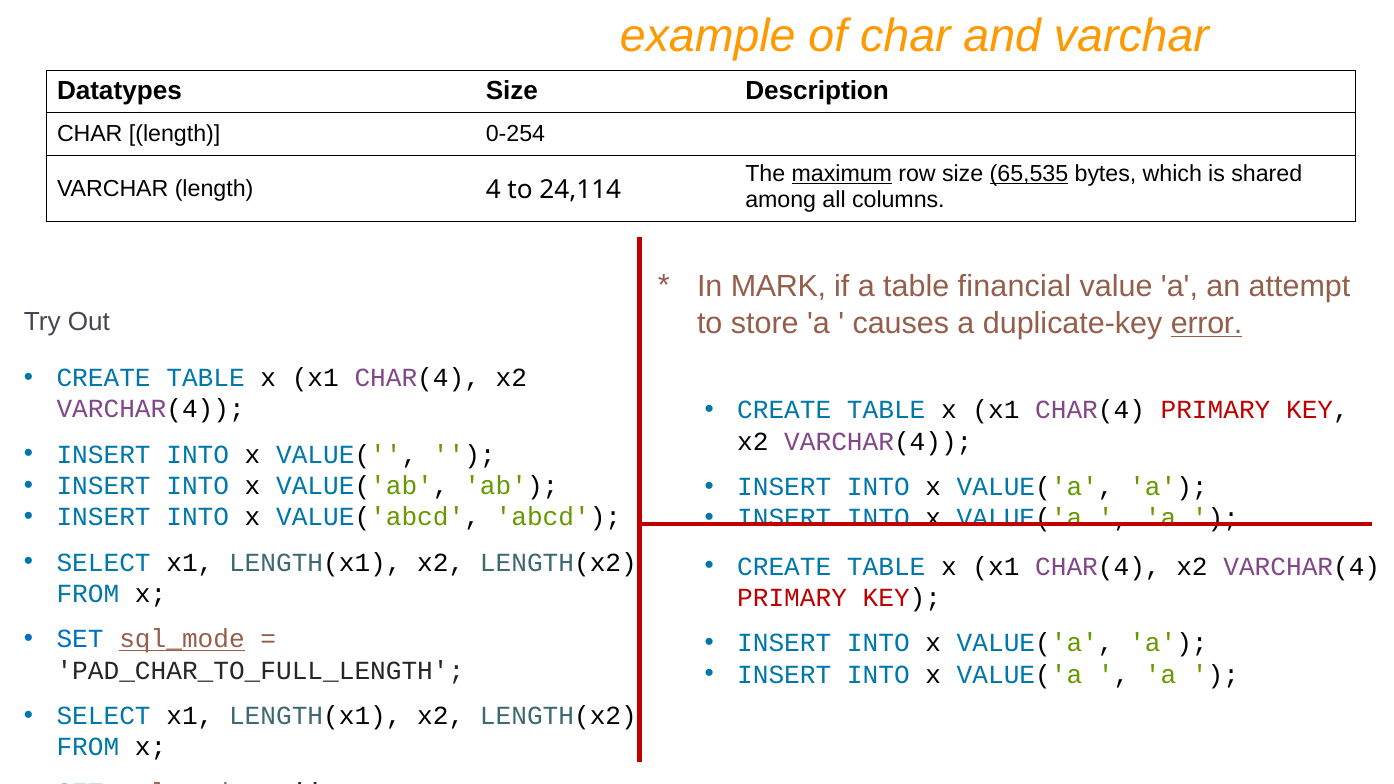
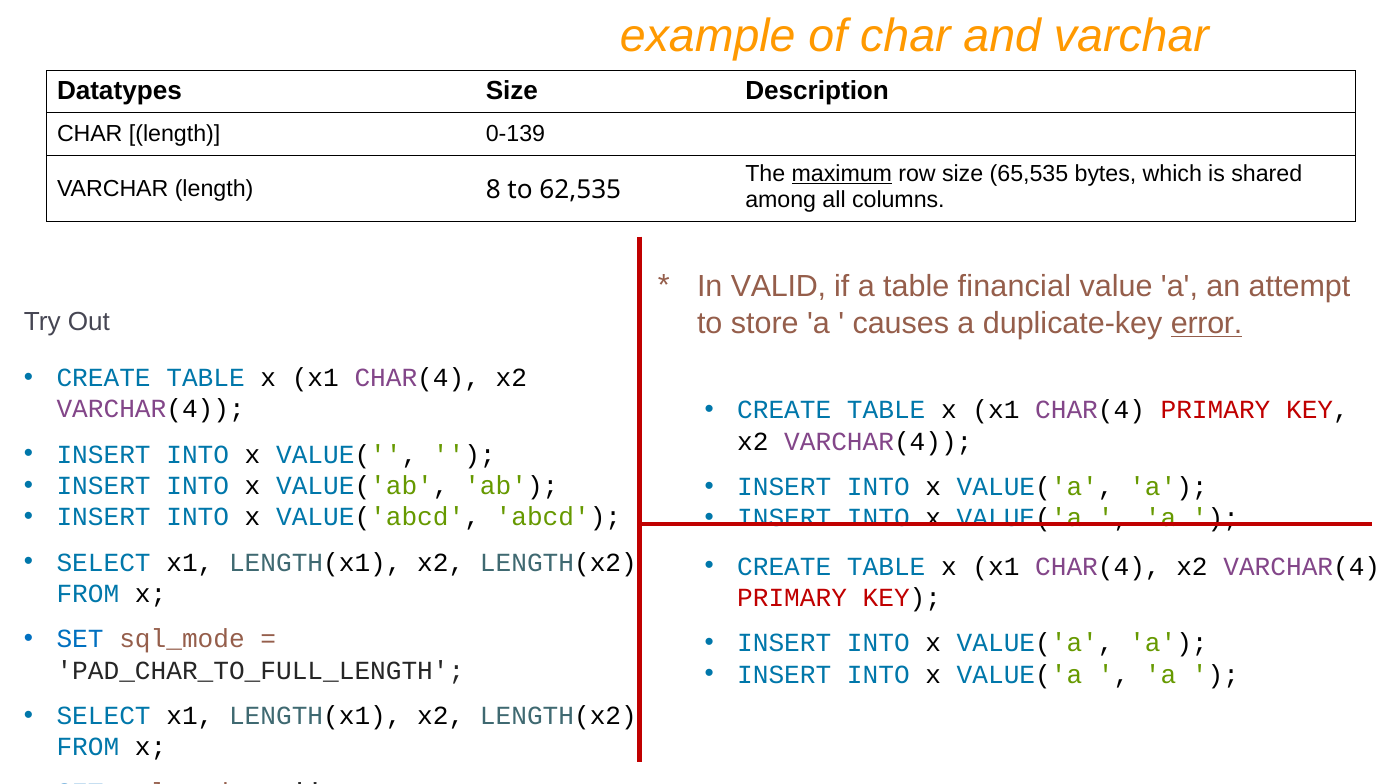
0-254: 0-254 -> 0-139 (515, 134)
65,535 underline: present -> none (1029, 174)
4: 4 -> 8 (493, 190)
24,114: 24,114 -> 62,535 (580, 190)
MARK: MARK -> VALID (778, 287)
sql_mode underline: present -> none (182, 639)
